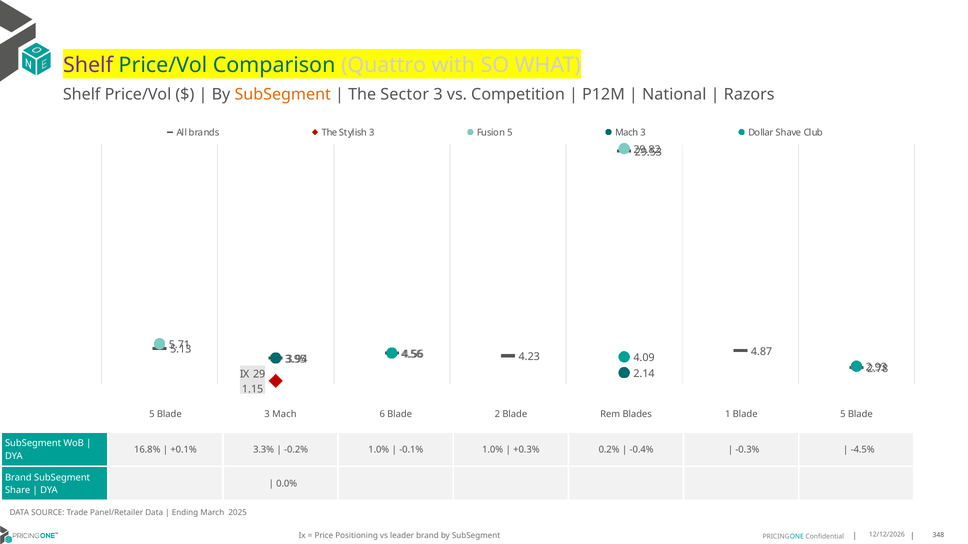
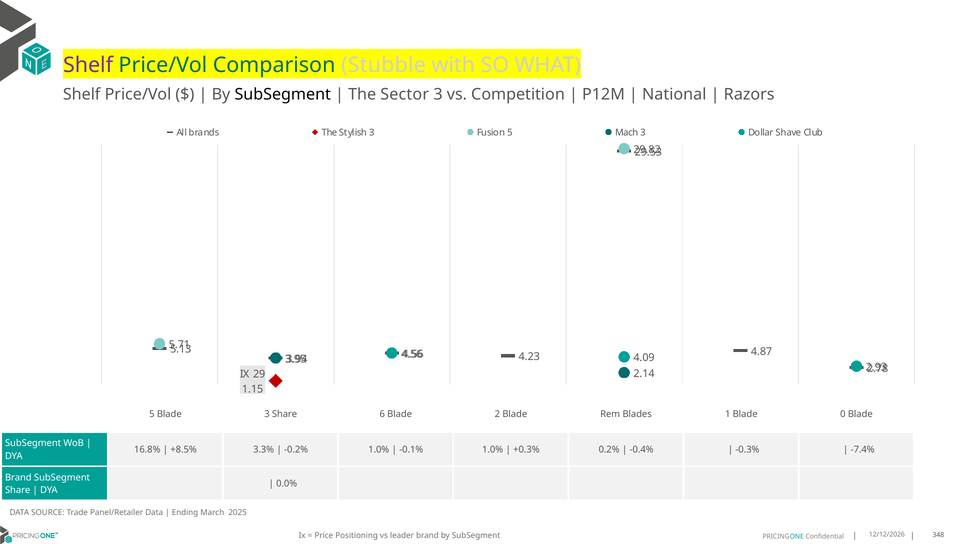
Quattro: Quattro -> Stubble (384, 65)
SubSegment colour: orange -> black (283, 94)
3 Mach: Mach -> Share (285, 414)
Blade 5: 5 -> 0 (843, 414)
+0.1%: +0.1% -> +8.5% (184, 450)
-4.5%: -4.5% -> -7.4% (863, 450)
